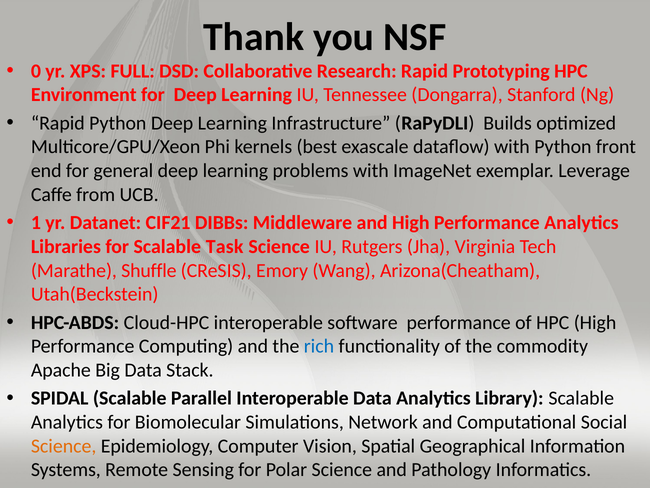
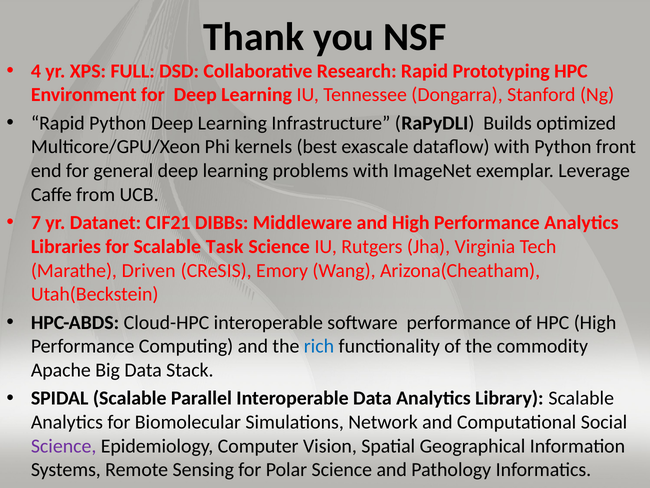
0: 0 -> 4 (36, 71)
1: 1 -> 7 (36, 223)
Shuffle: Shuffle -> Driven (149, 270)
Science colour: orange -> purple (64, 446)
